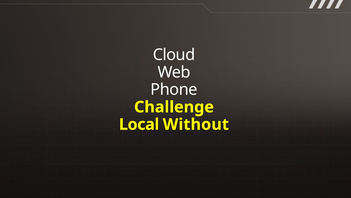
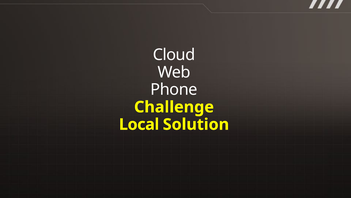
Without: Without -> Solution (196, 124)
